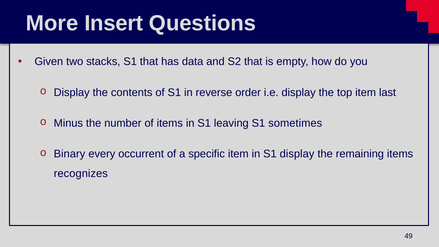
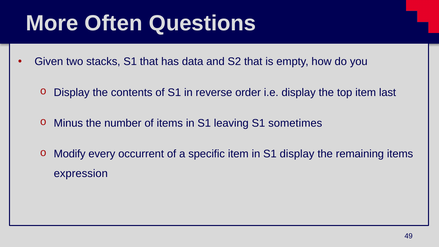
Insert: Insert -> Often (113, 23)
Binary: Binary -> Modify (70, 154)
recognizes: recognizes -> expression (81, 174)
